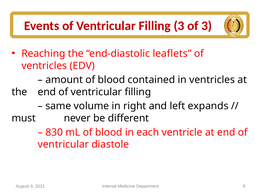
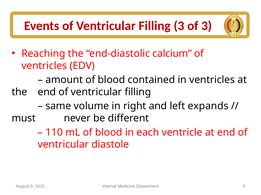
leaflets: leaflets -> calcium (172, 54)
830: 830 -> 110 (54, 133)
